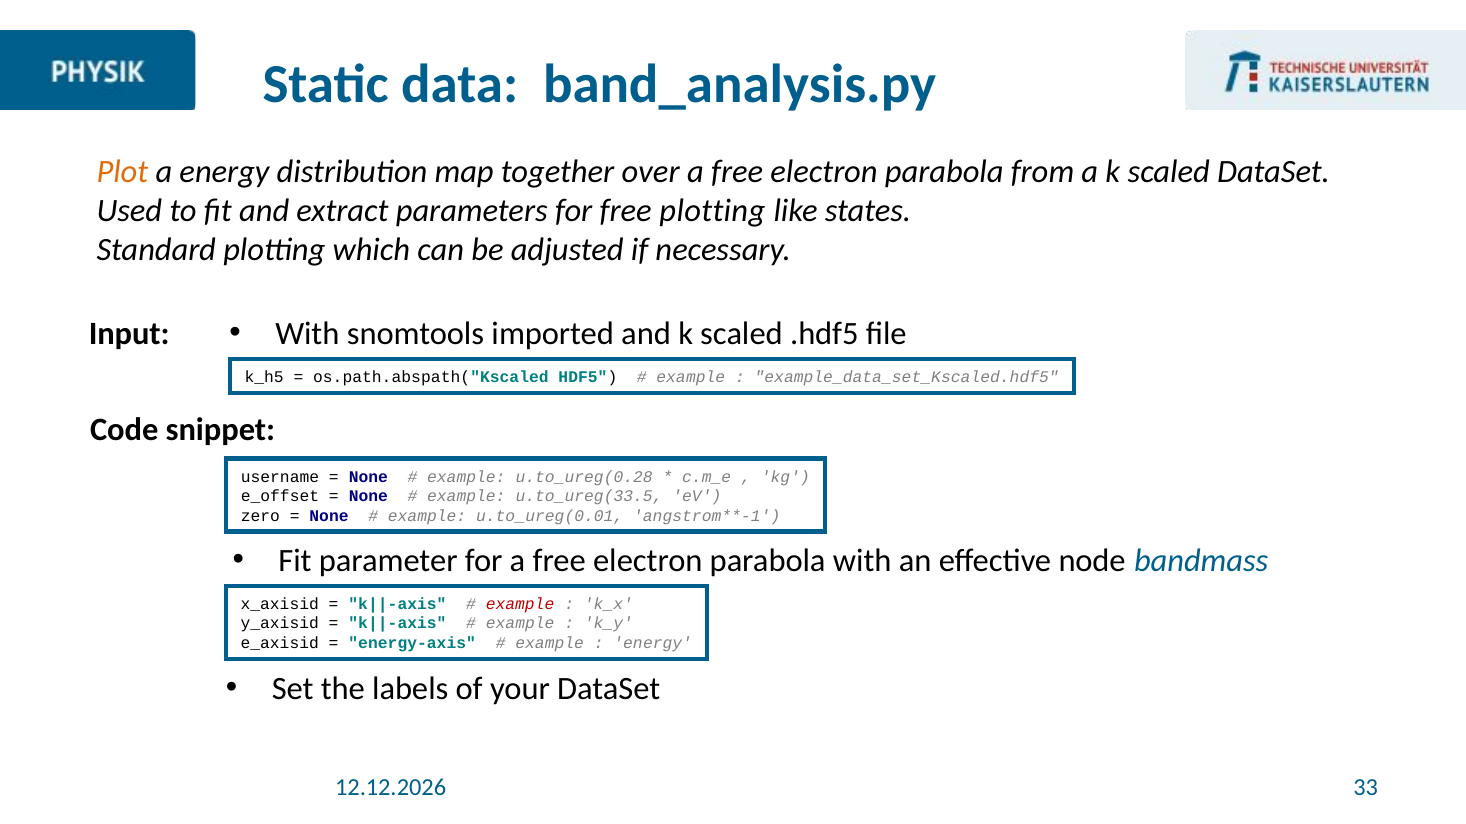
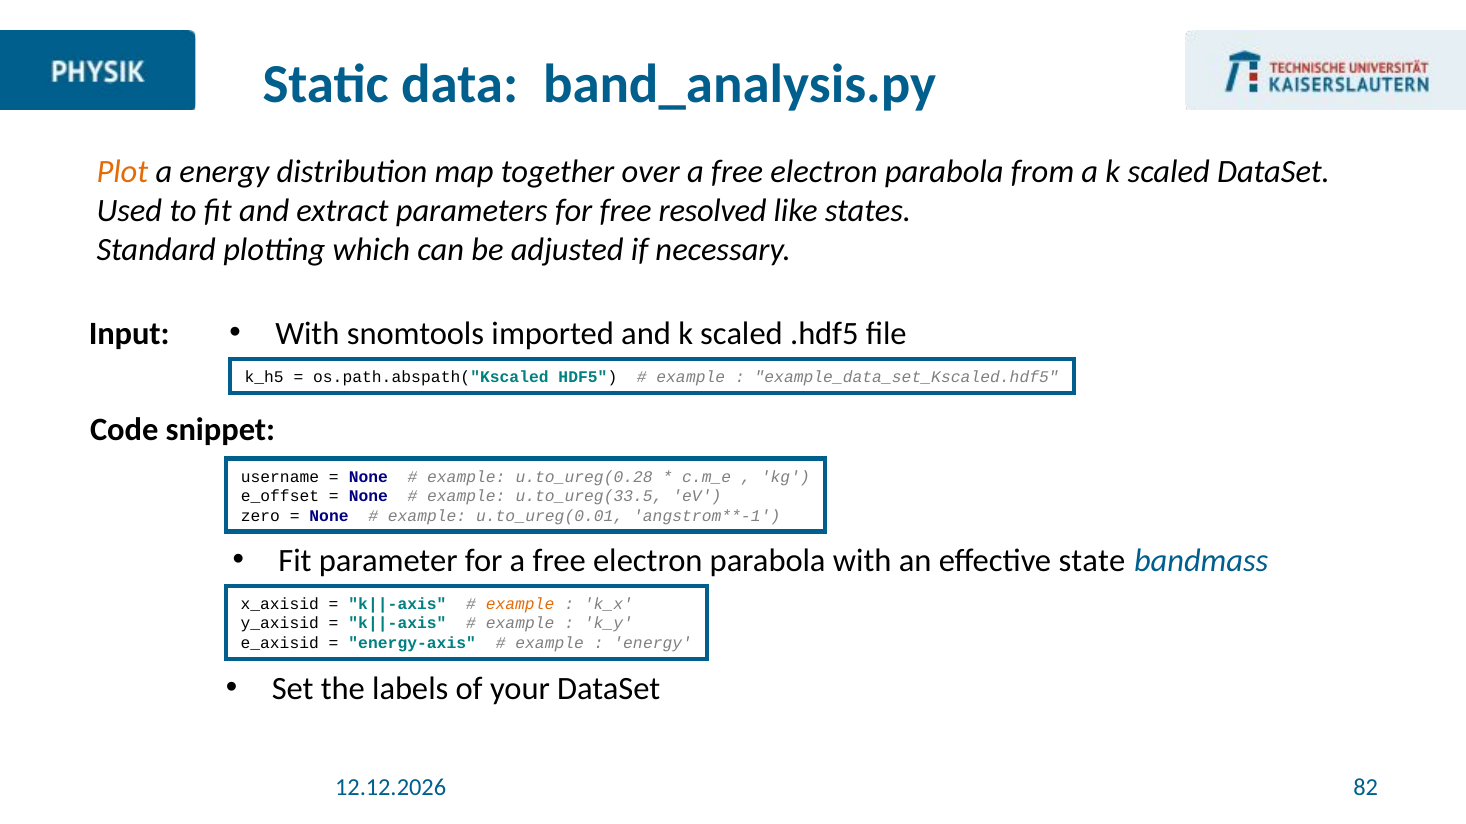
free plotting: plotting -> resolved (713, 211)
node: node -> state (1092, 561)
example colour: red -> orange (520, 605)
33: 33 -> 82 (1366, 788)
